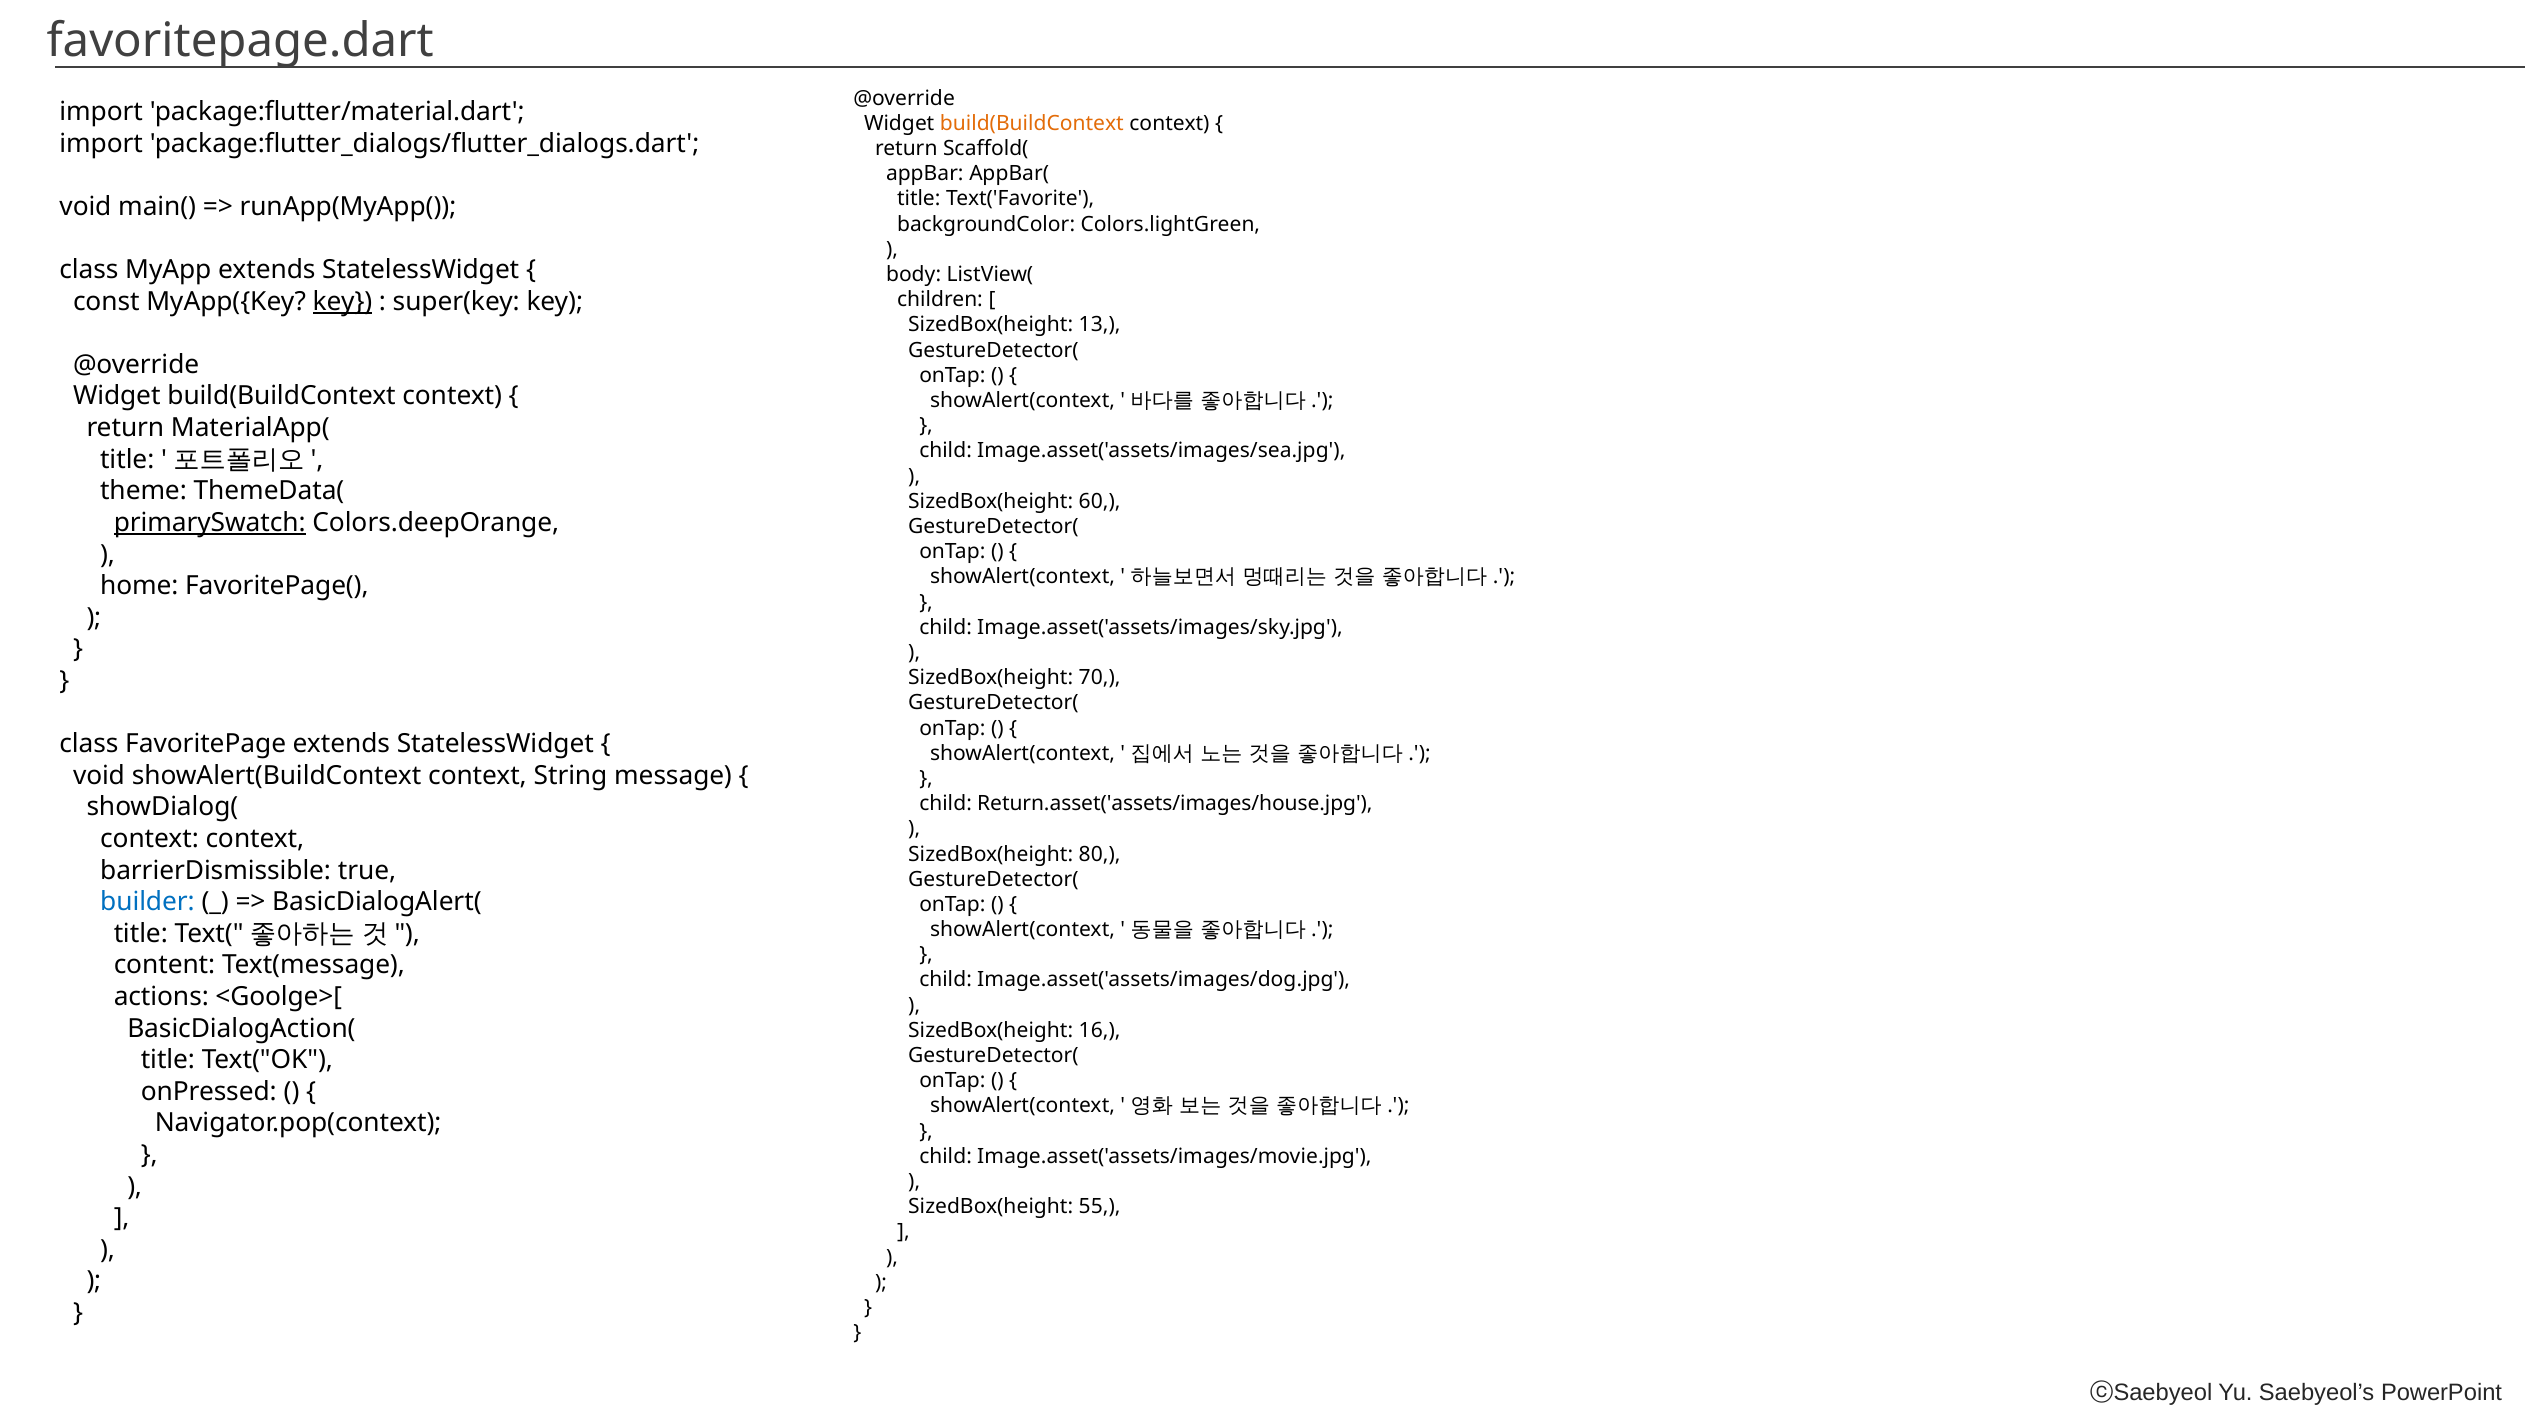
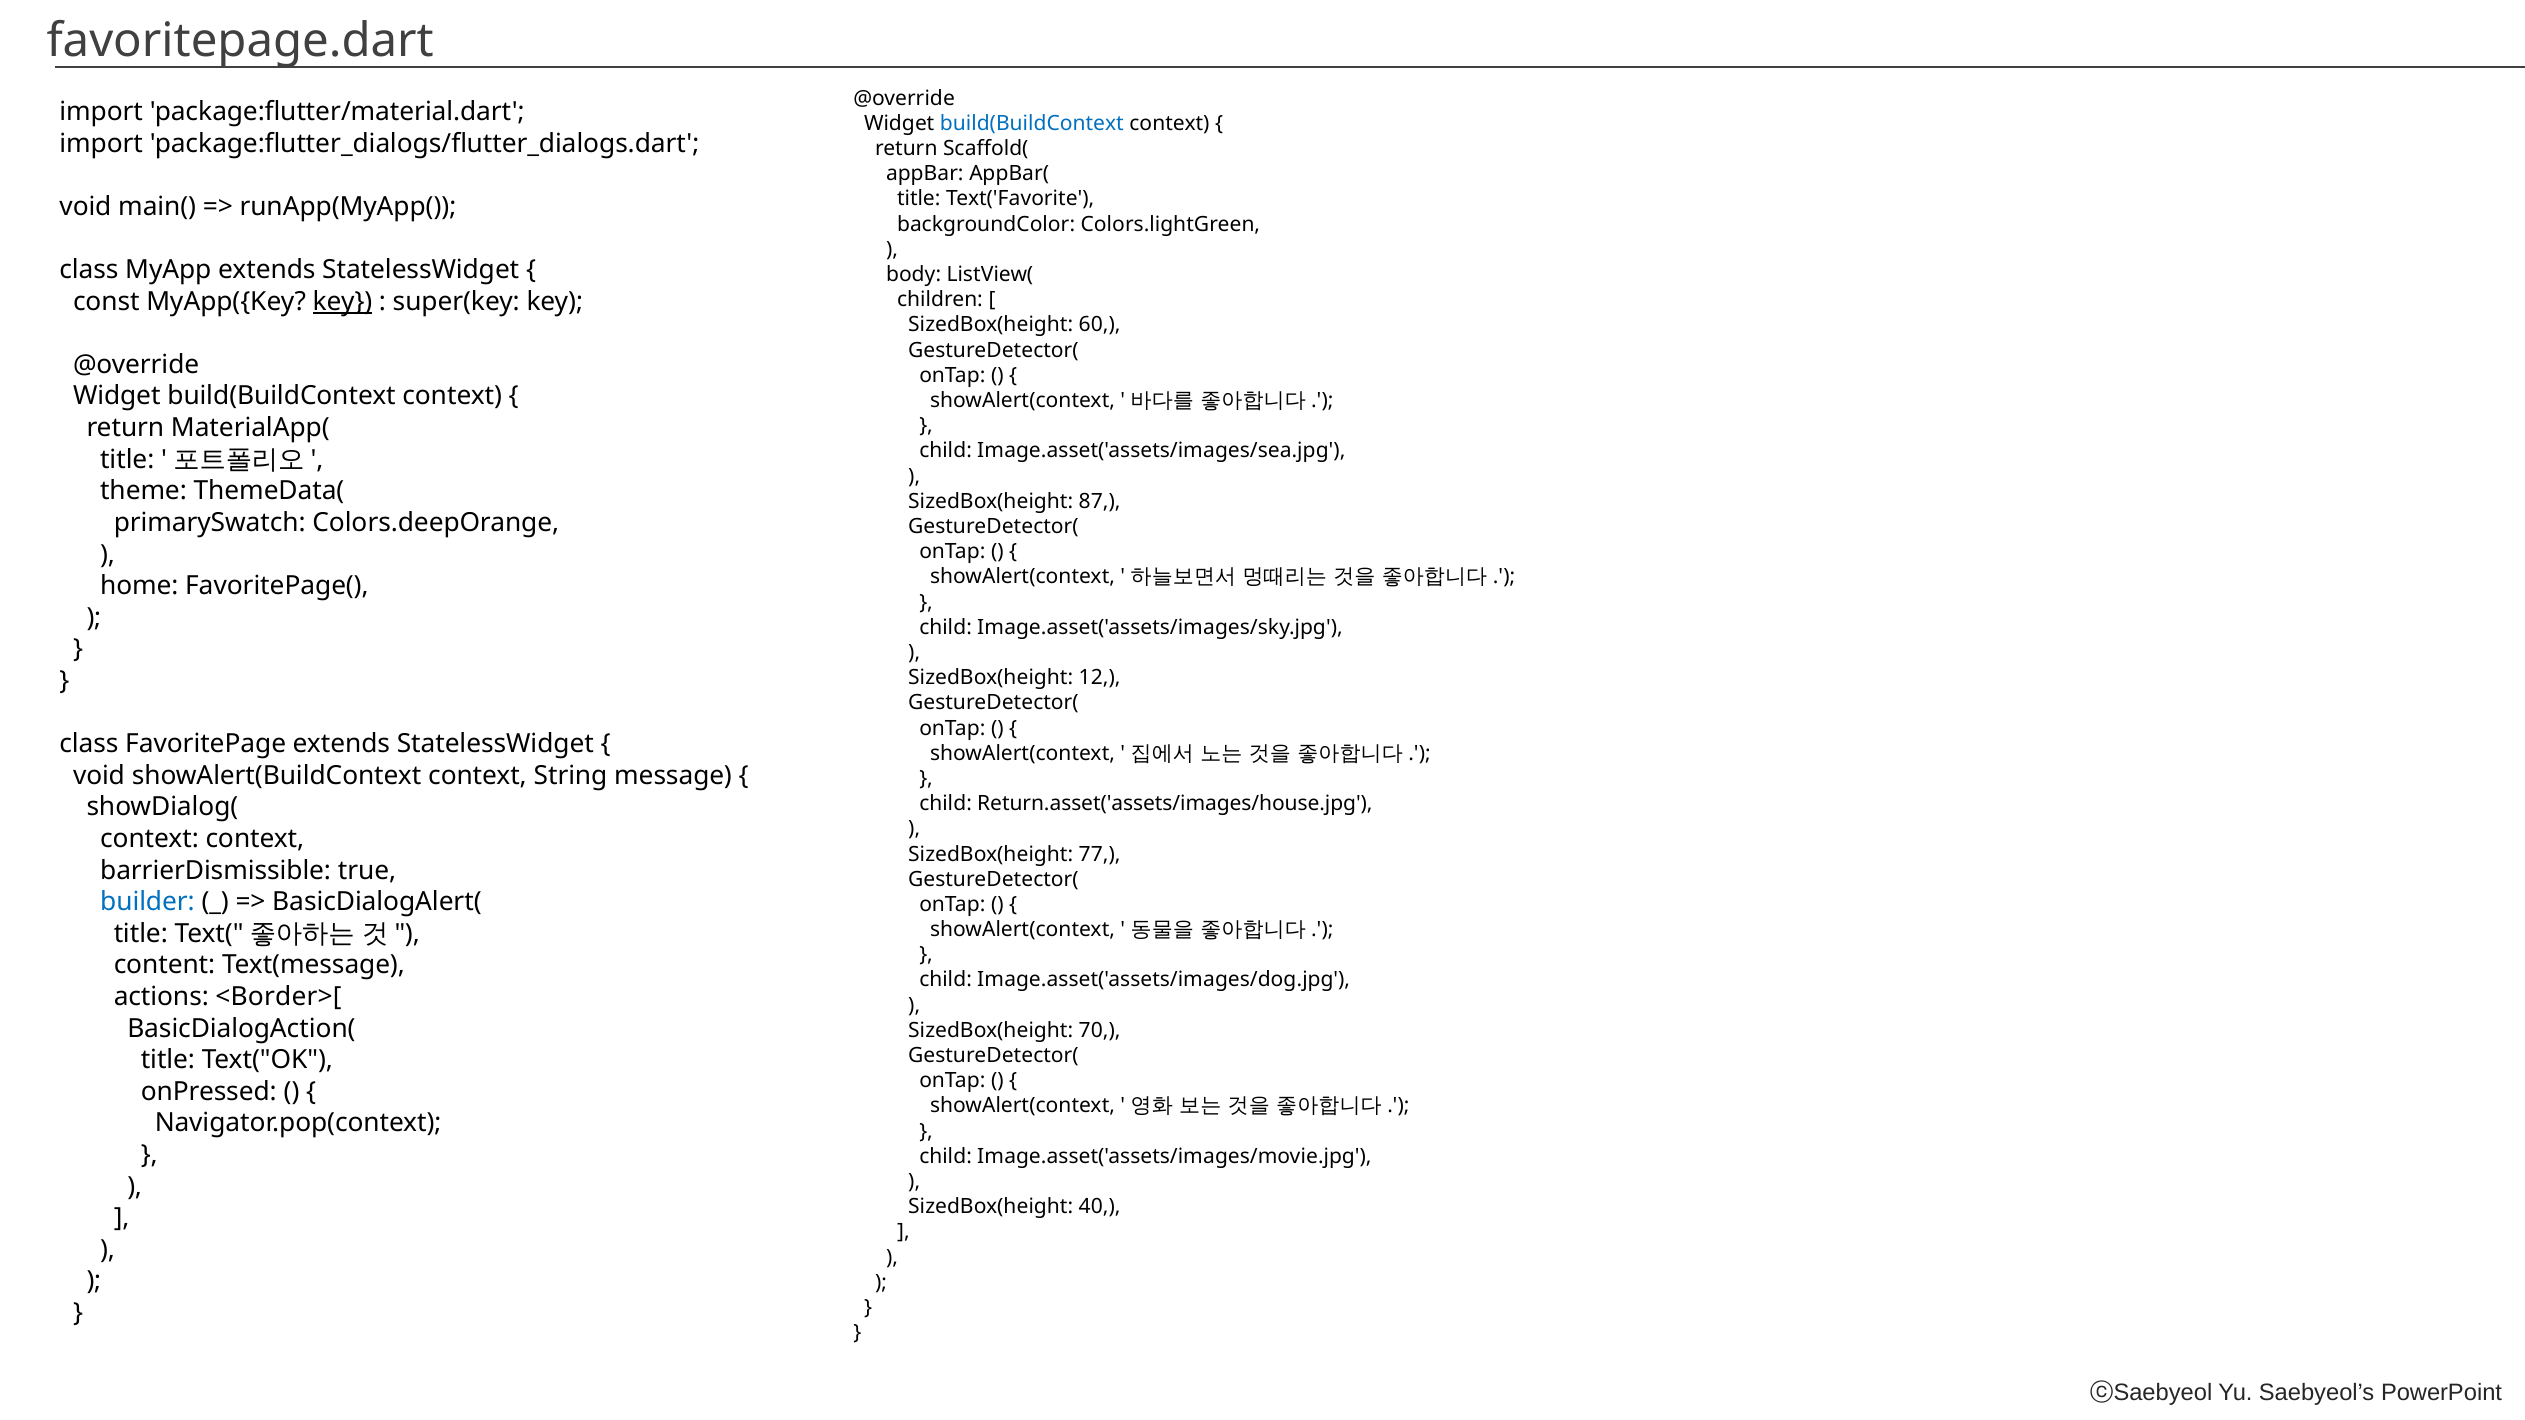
build(BuildContext colour: orange -> blue (1032, 123)
13: 13 -> 60 (1100, 325)
60: 60 -> 87 (1100, 501)
primarySwatch underline: present -> none (210, 523)
70: 70 -> 12 (1100, 678)
80: 80 -> 77 (1100, 854)
<Goolge>[: <Goolge>[ -> <Border>[ (279, 997)
16: 16 -> 70 (1100, 1031)
55: 55 -> 40 (1100, 1207)
